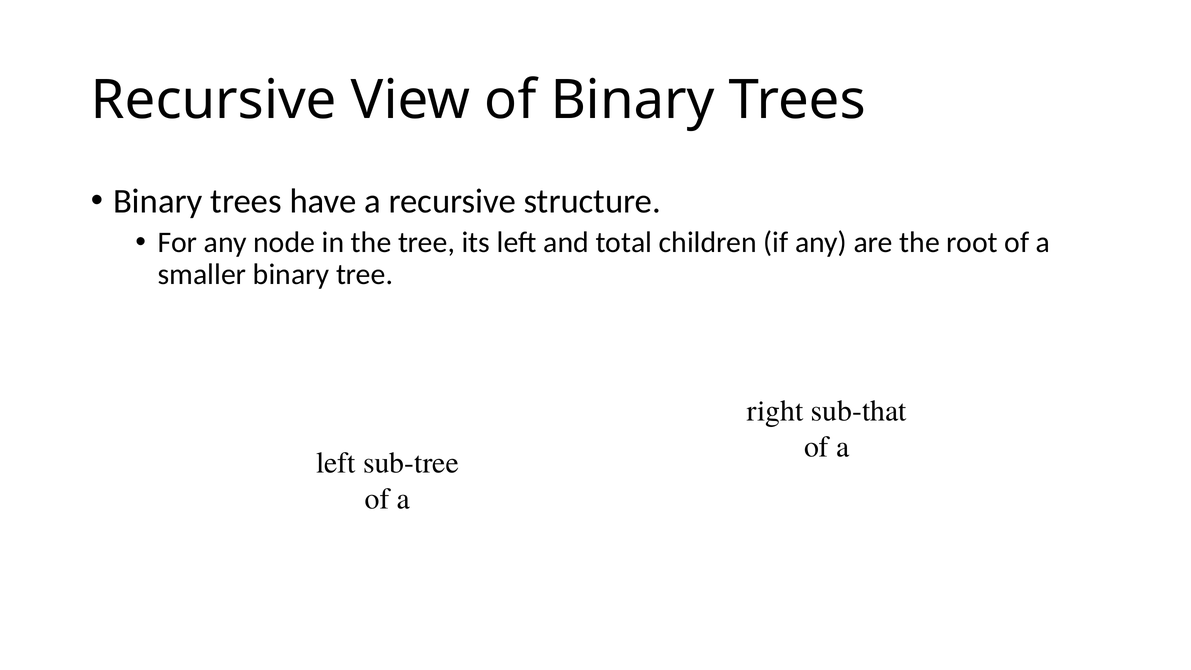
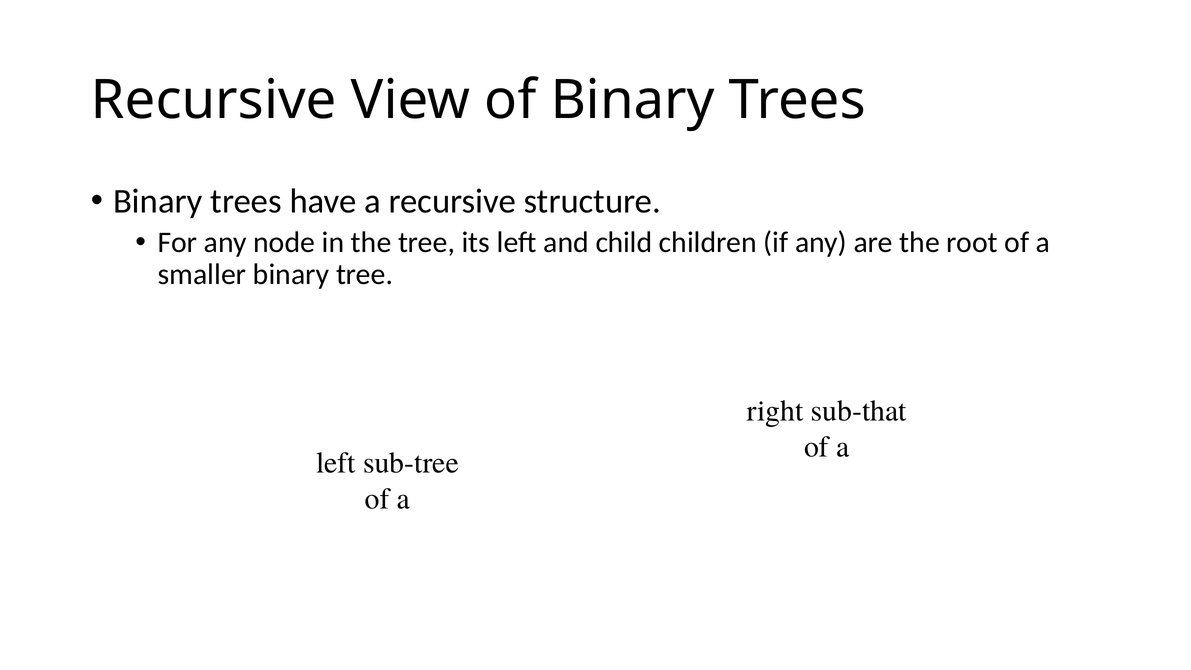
total: total -> child (624, 242)
